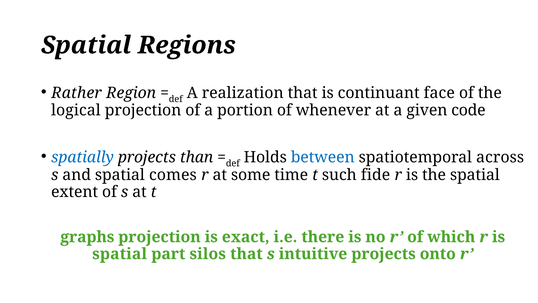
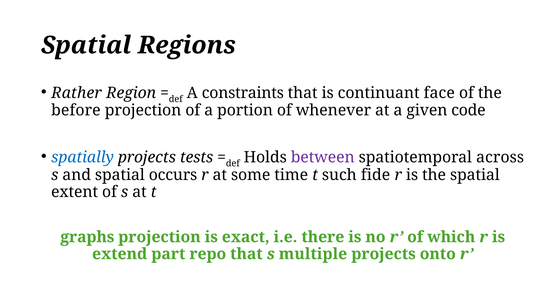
realization: realization -> constraints (243, 93)
logical: logical -> before (76, 110)
than: than -> tests (197, 157)
between colour: blue -> purple (323, 157)
comes: comes -> occurs (173, 175)
spatial: spatial -> extend (120, 254)
silos: silos -> repo (208, 254)
intuitive: intuitive -> multiple (313, 254)
